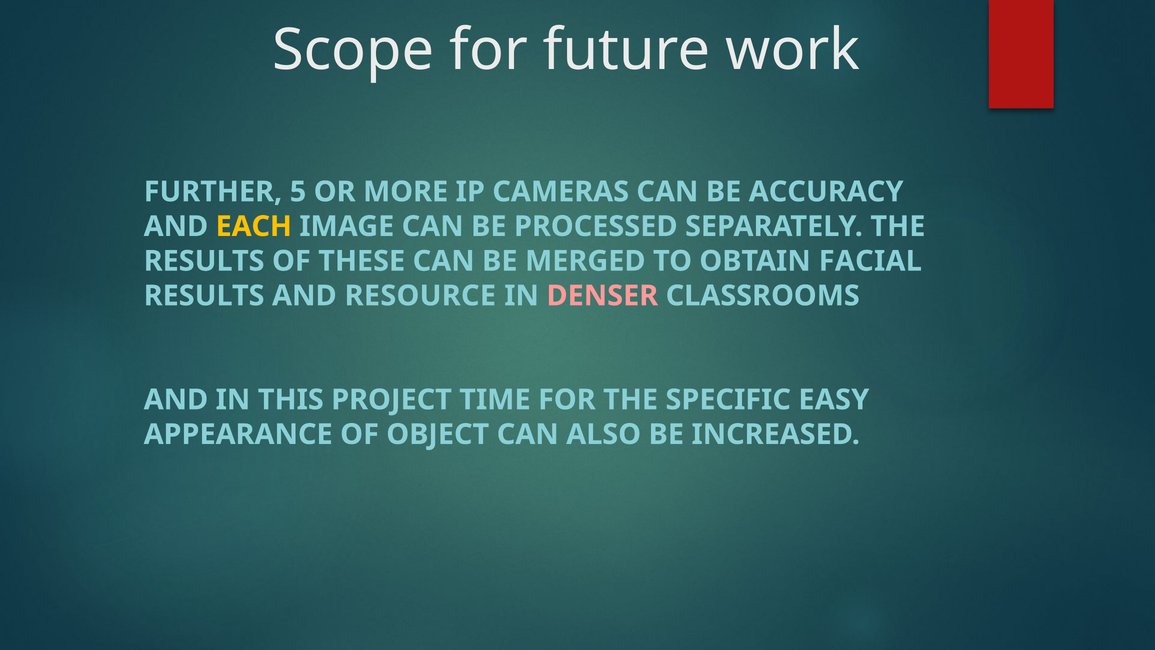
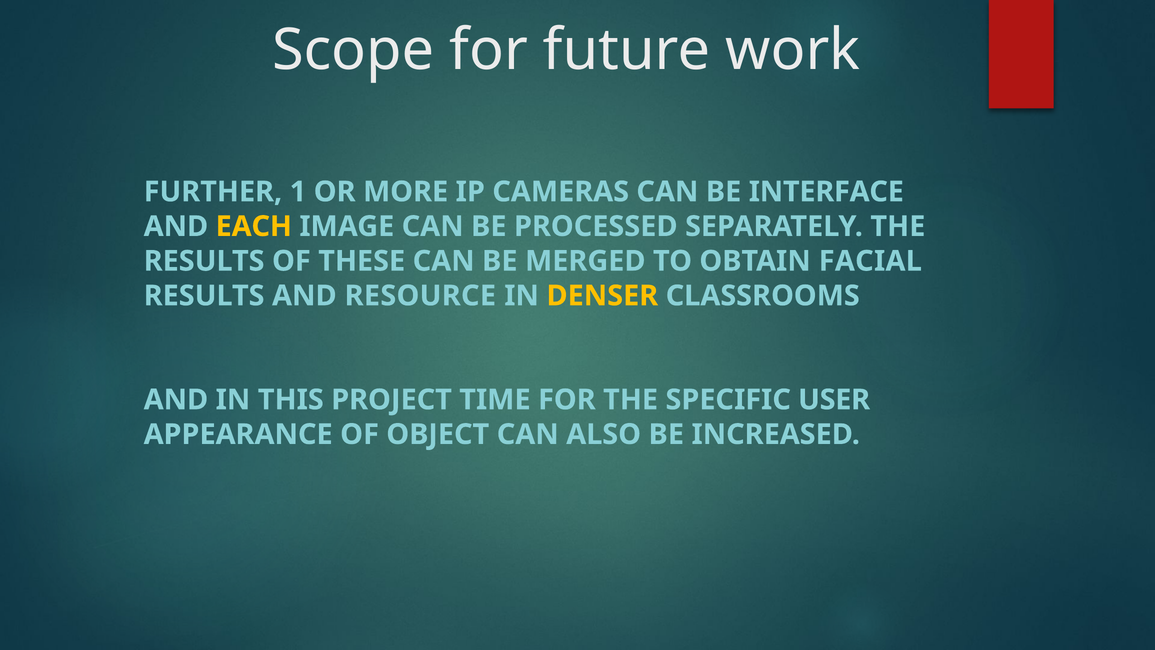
5: 5 -> 1 (298, 192)
ACCURACY: ACCURACY -> INTERFACE (826, 192)
DENSER colour: pink -> yellow (602, 296)
EASY: EASY -> USER (834, 400)
